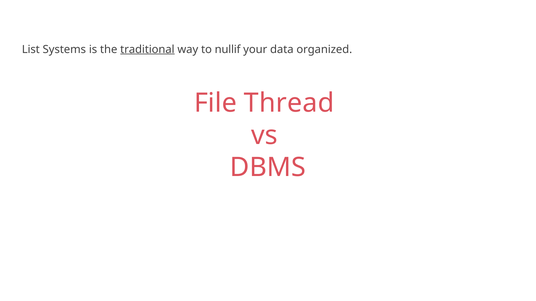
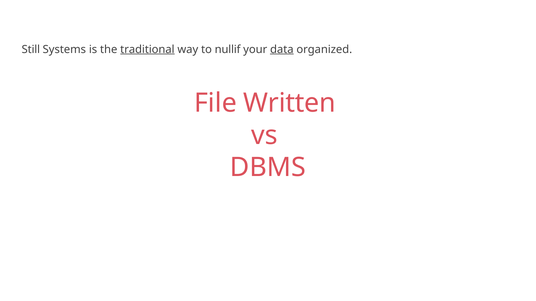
List: List -> Still (31, 49)
data underline: none -> present (282, 49)
Thread: Thread -> Written (289, 103)
